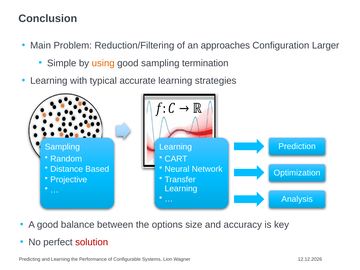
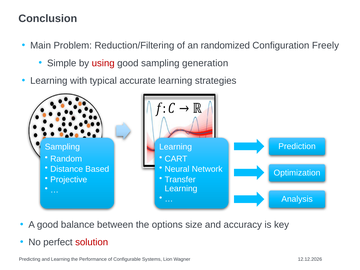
approaches: approaches -> randomized (225, 46)
Larger: Larger -> Freely (325, 46)
using colour: orange -> red (103, 63)
termination: termination -> generation (205, 63)
